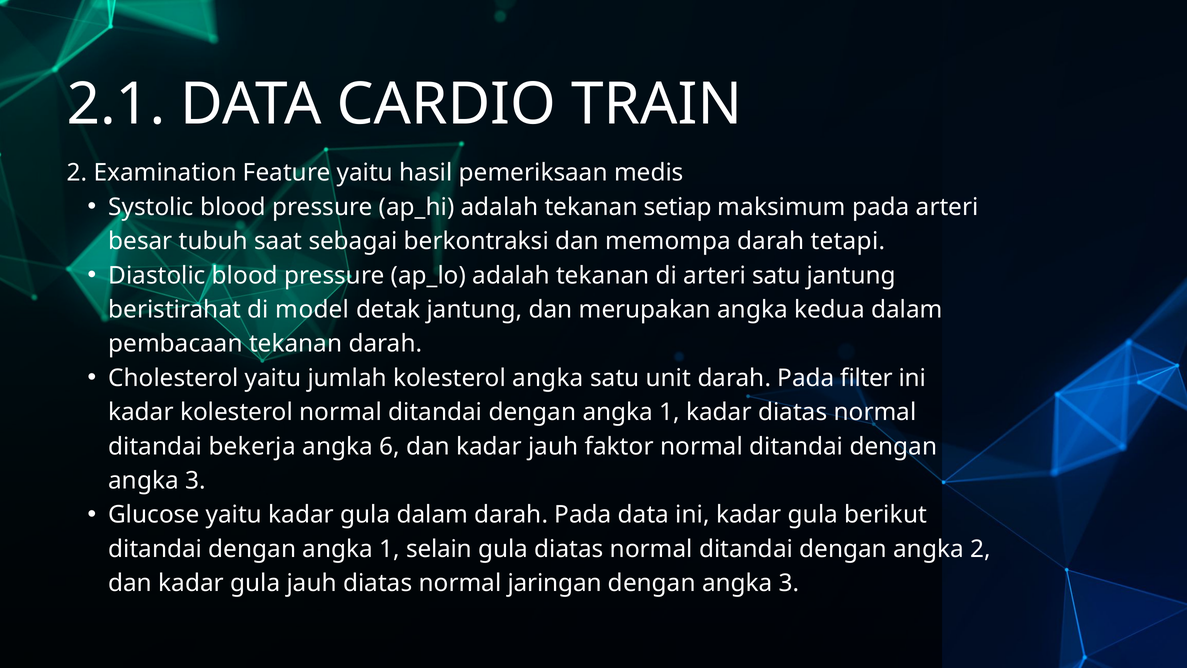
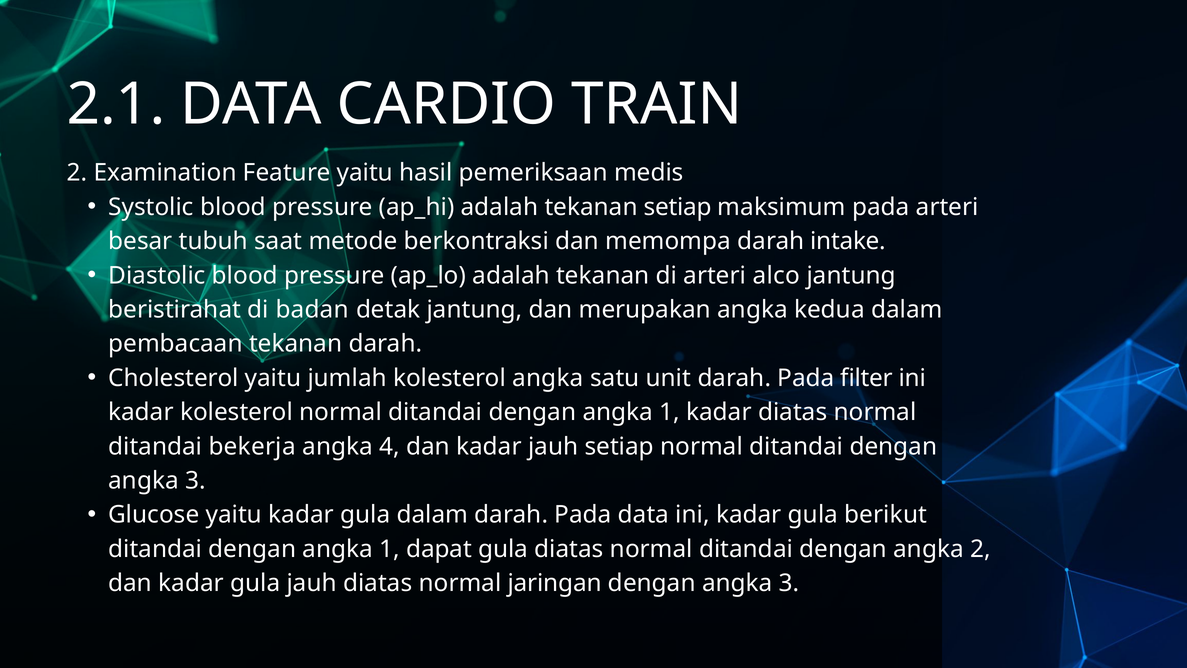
sebagai: sebagai -> metode (353, 241)
tetapi: tetapi -> intake (848, 241)
arteri satu: satu -> alco (776, 275)
model: model -> badan (312, 310)
6: 6 -> 4 (390, 446)
jauh faktor: faktor -> setiap (619, 446)
selain: selain -> dapat (439, 549)
